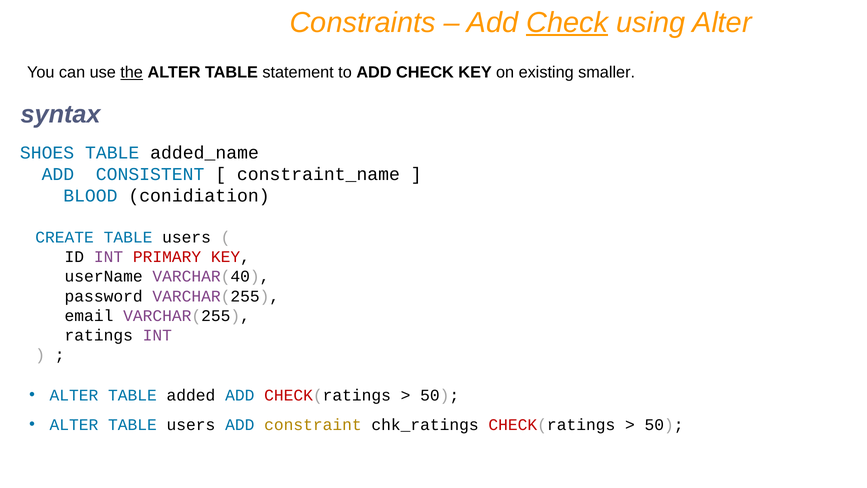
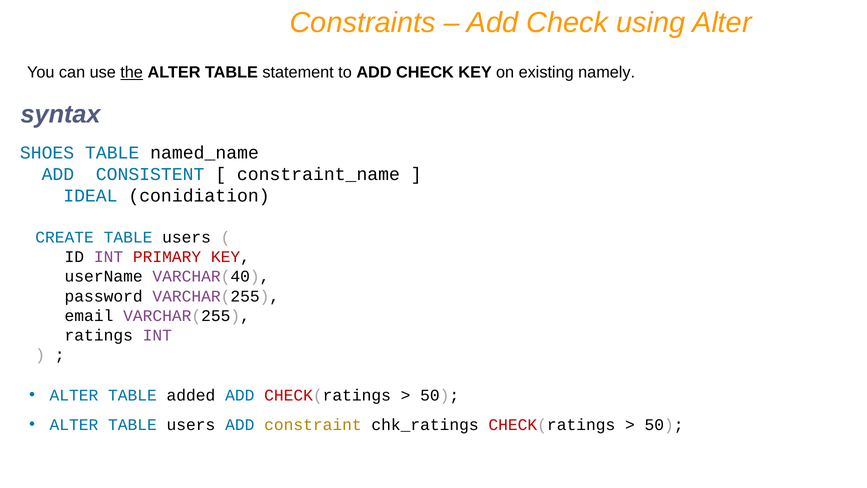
Check underline: present -> none (567, 23)
smaller: smaller -> namely (607, 72)
added_name: added_name -> named_name (205, 153)
BLOOD: BLOOD -> IDEAL (90, 196)
